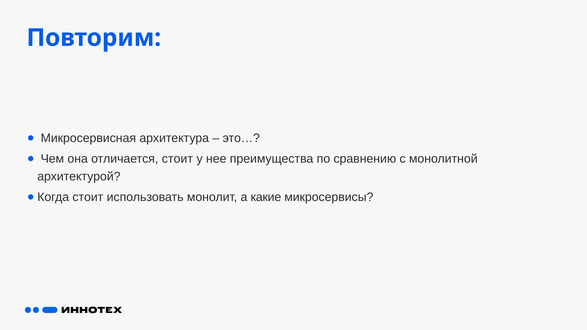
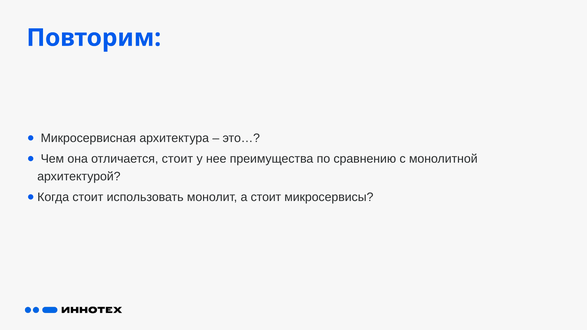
а какие: какие -> стоит (266, 197)
